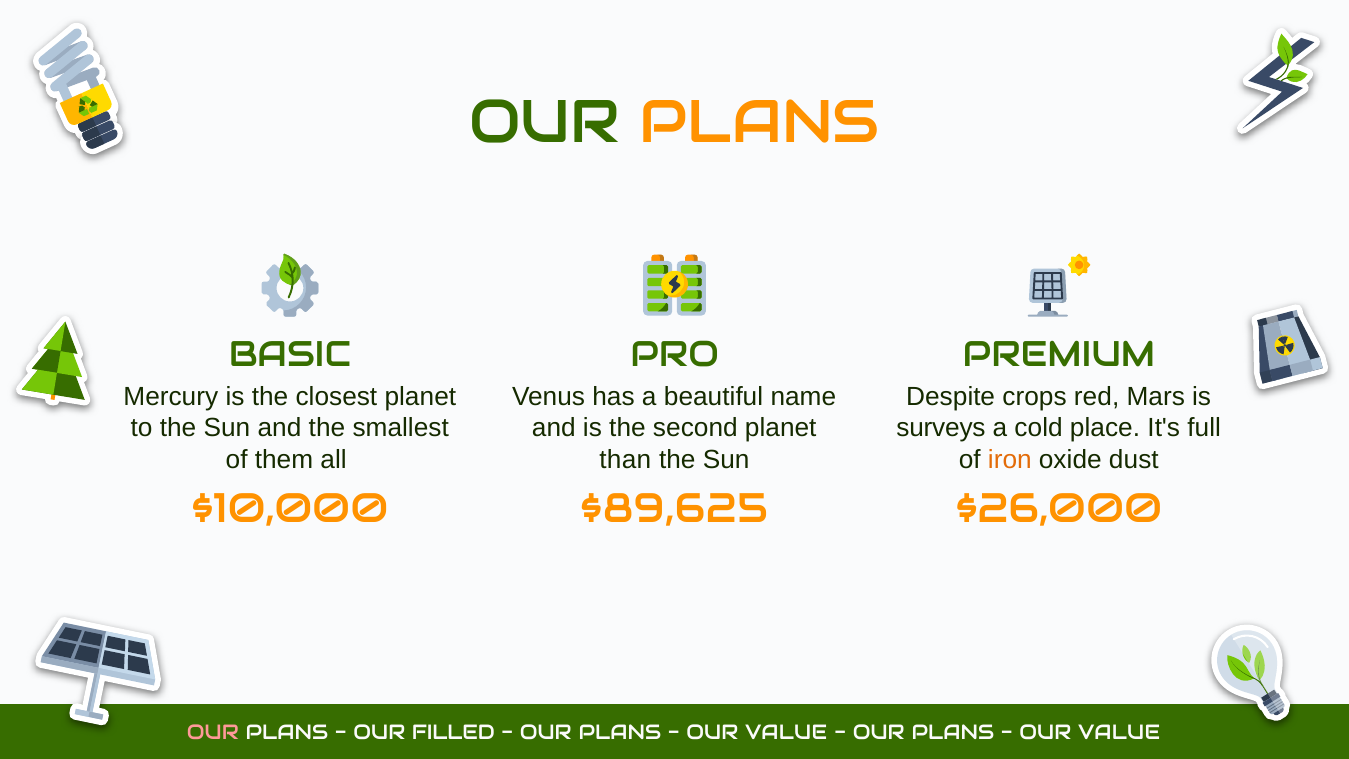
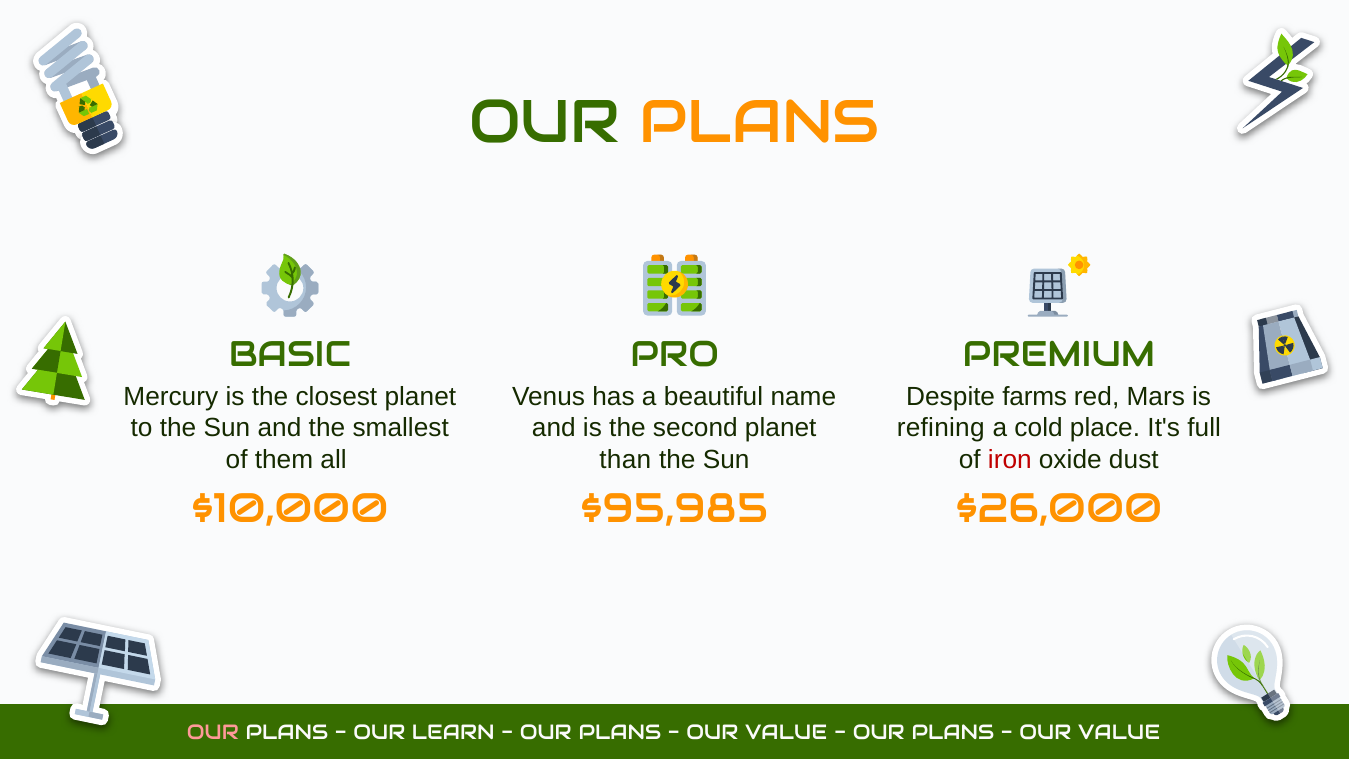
crops: crops -> farms (1035, 397)
surveys: surveys -> refining (941, 428)
iron colour: orange -> red (1010, 460)
$89,625: $89,625 -> $95,985 (674, 509)
FILLED: FILLED -> LEARN (453, 733)
